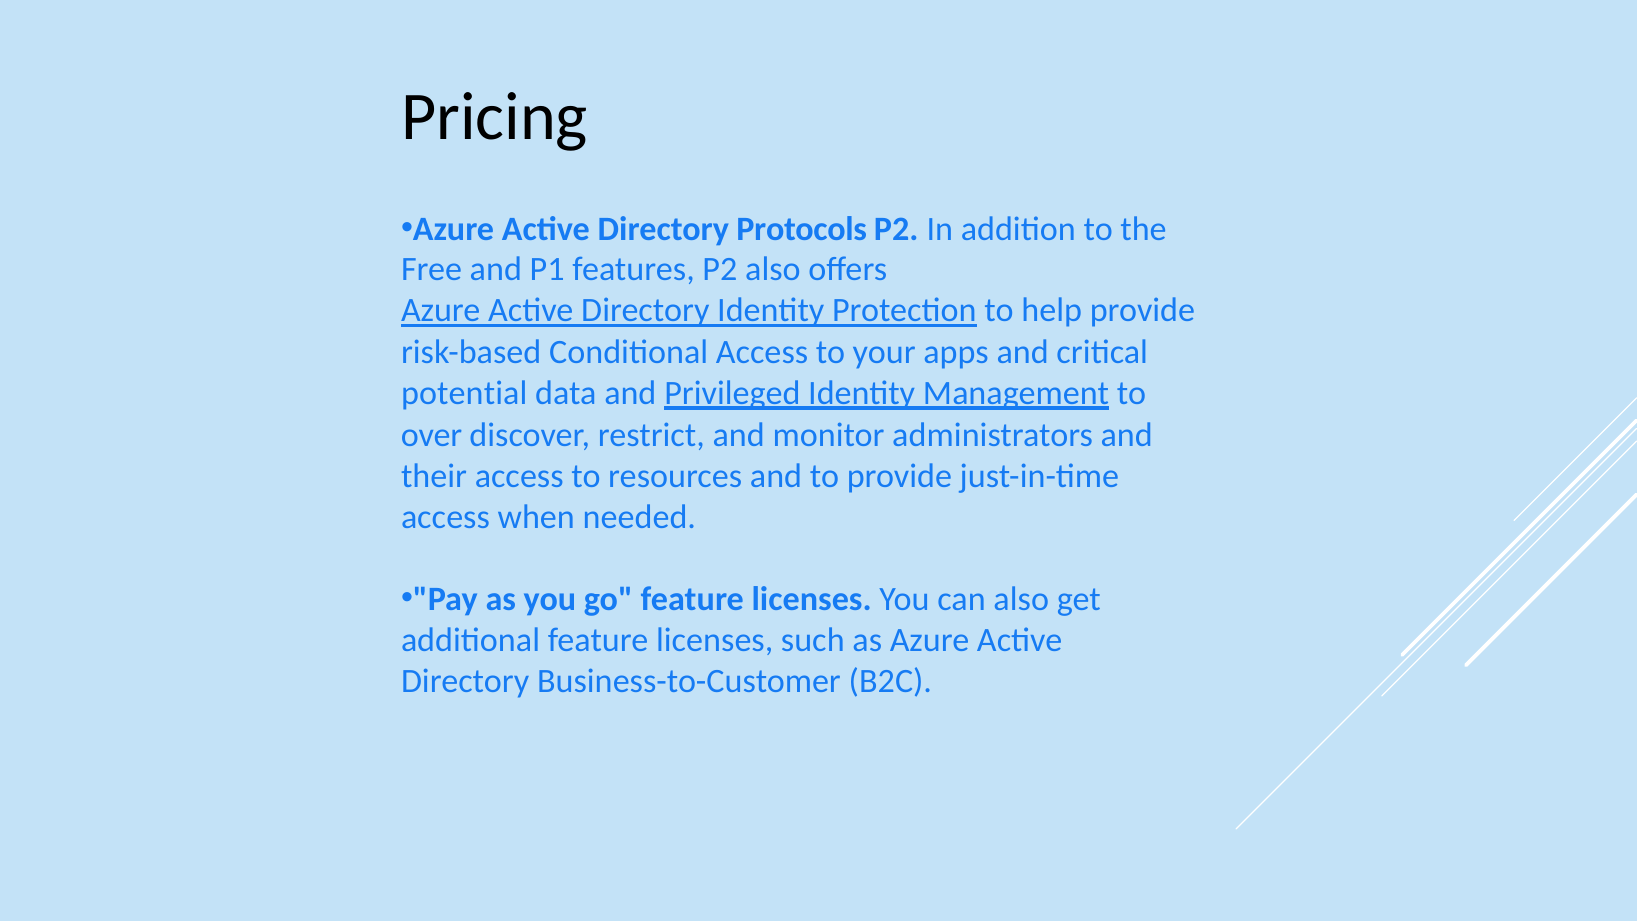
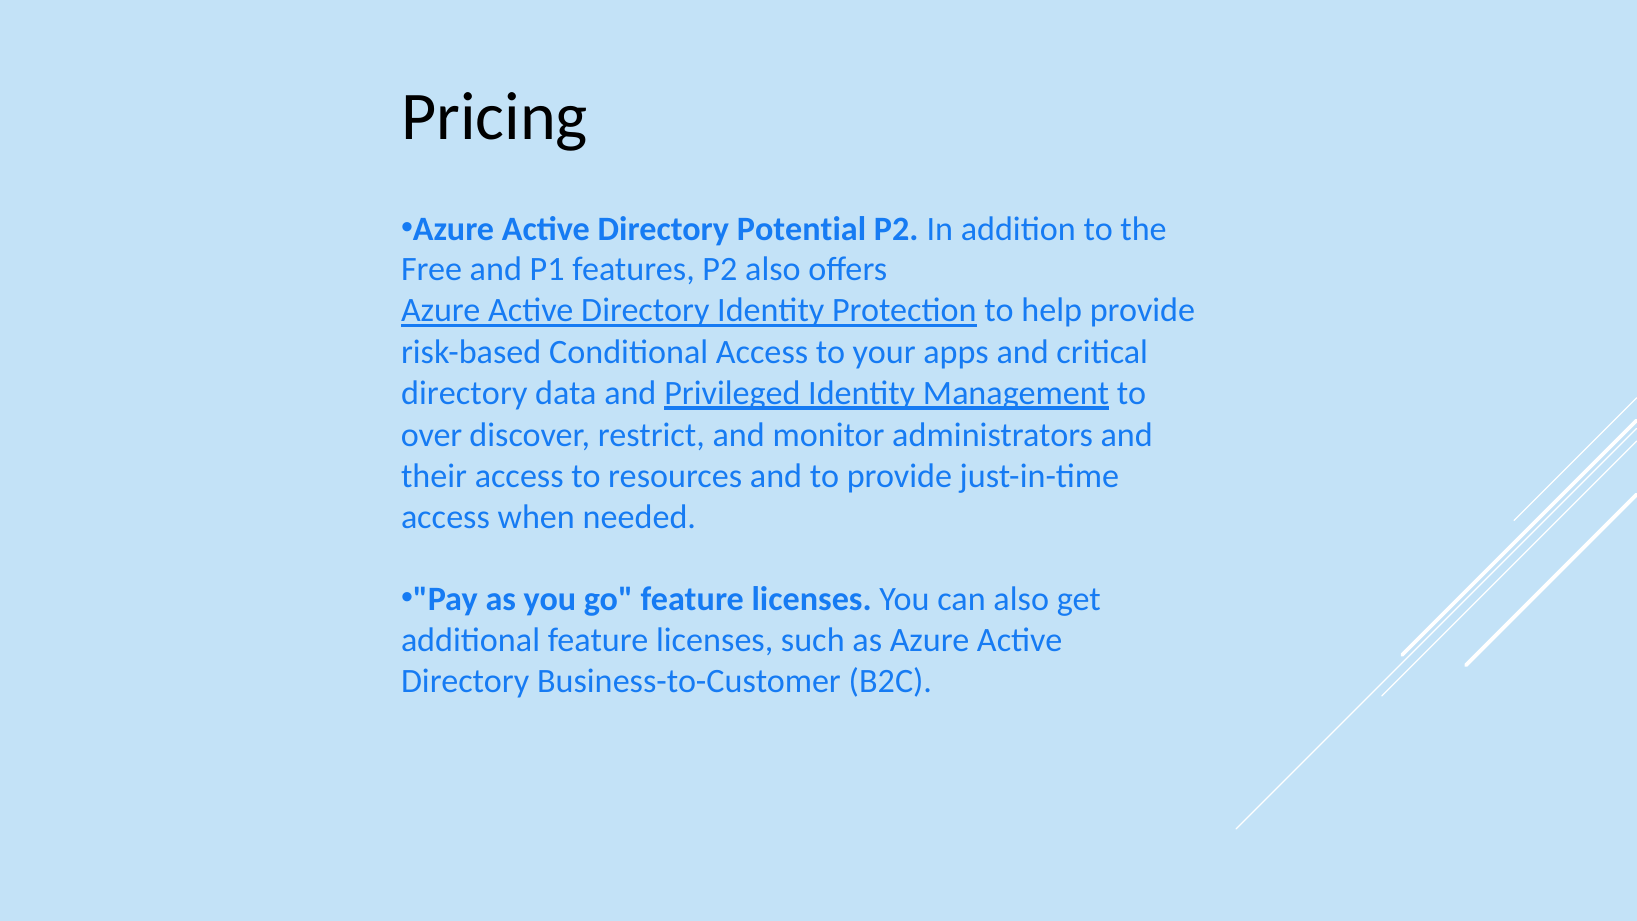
Protocols: Protocols -> Potential (802, 229)
potential: potential -> directory (464, 393)
